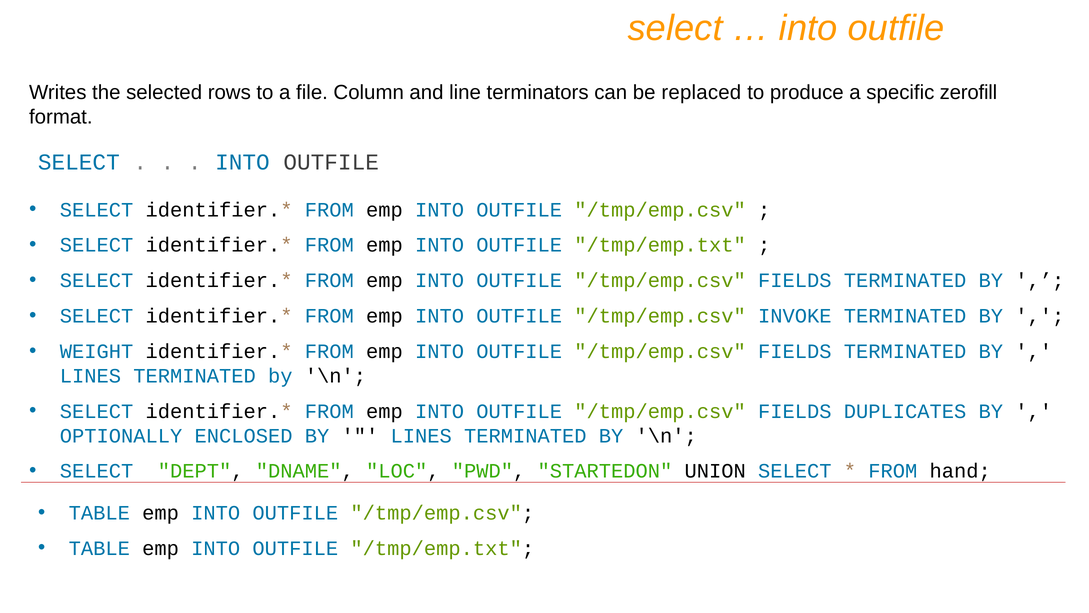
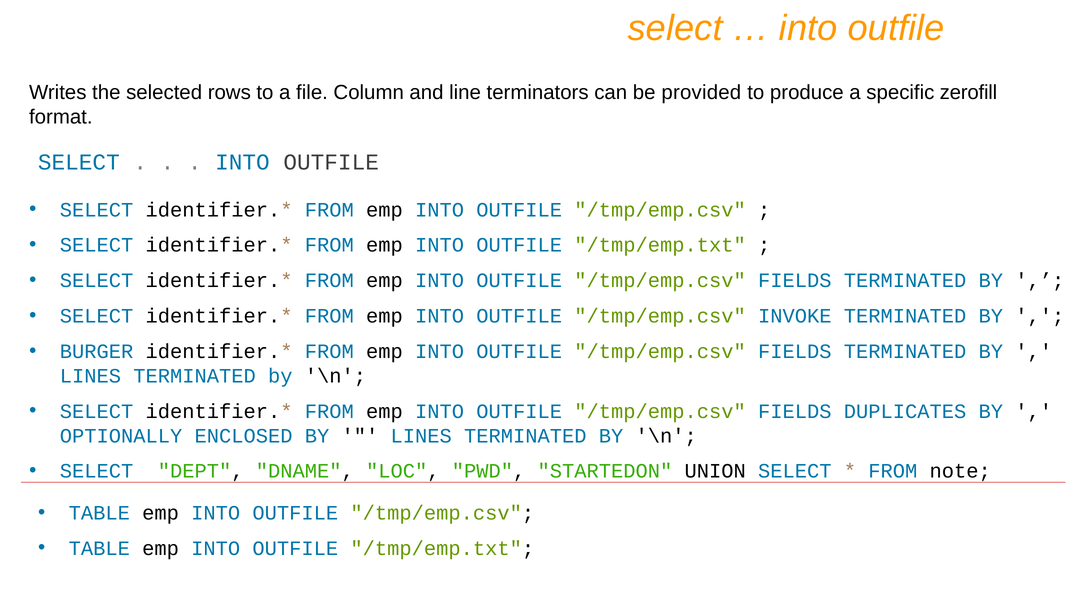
replaced: replaced -> provided (701, 93)
WEIGHT: WEIGHT -> BURGER (97, 351)
hand: hand -> note (960, 471)
